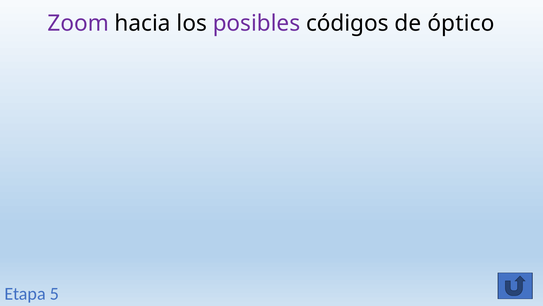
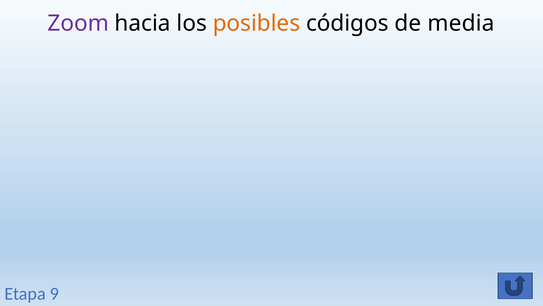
posibles colour: purple -> orange (256, 23)
óptico: óptico -> media (461, 23)
5: 5 -> 9 (54, 293)
